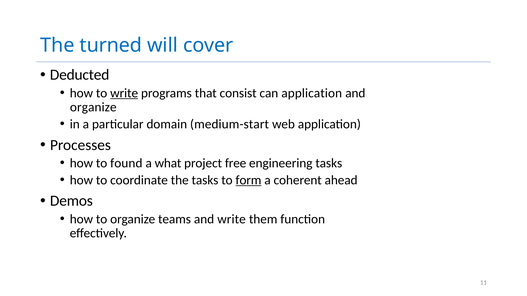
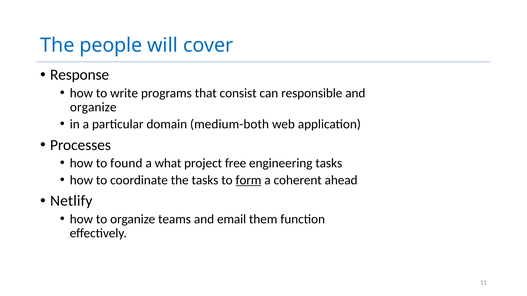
turned: turned -> people (111, 45)
Deducted: Deducted -> Response (80, 75)
write underline: present -> none (124, 93)
can application: application -> responsible (312, 93)
medium-start: medium-start -> medium-both (230, 124)
Demos: Demos -> Netlify (71, 201)
and write: write -> email (232, 219)
